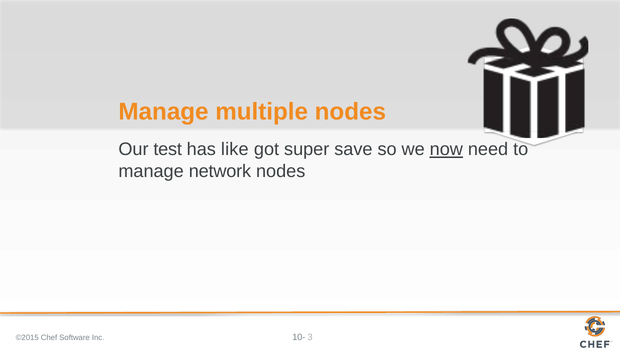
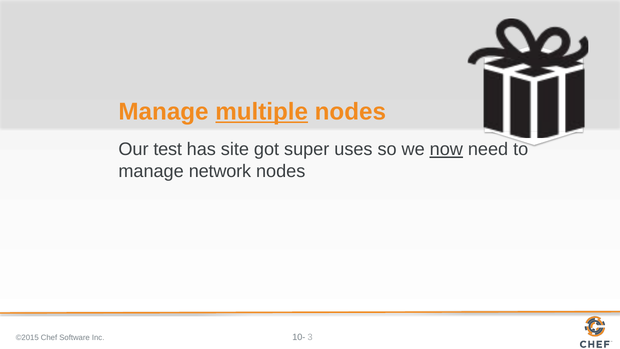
multiple underline: none -> present (262, 112)
like: like -> site (235, 149)
save: save -> uses (353, 149)
